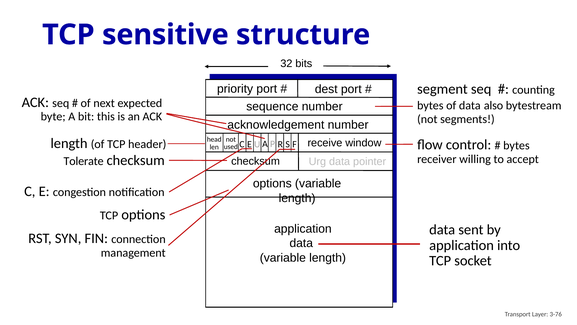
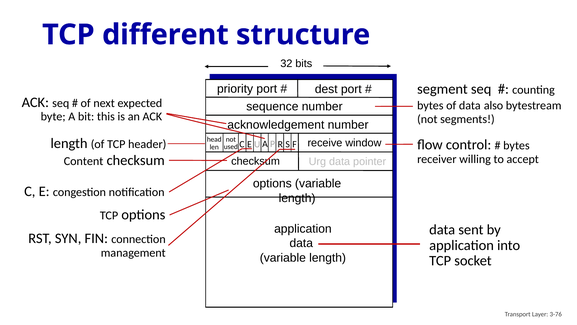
sensitive: sensitive -> different (165, 35)
Tolerate: Tolerate -> Content (84, 161)
